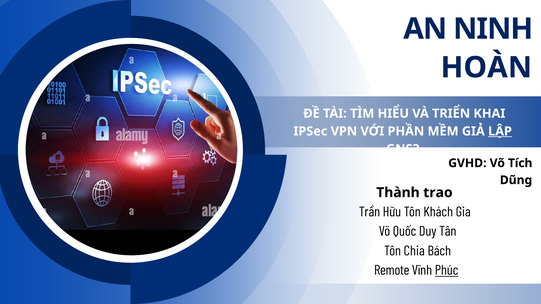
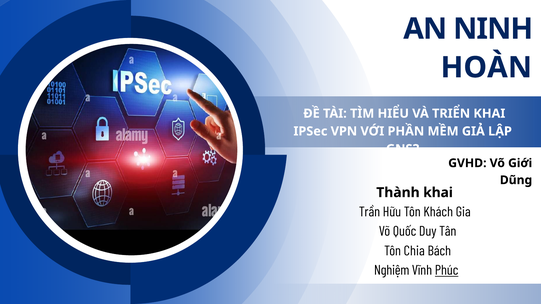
LẬP underline: present -> none (500, 131)
Tích: Tích -> Giới (520, 163)
Thành trao: trao -> khai (438, 193)
Remote: Remote -> Nghiệm (392, 271)
